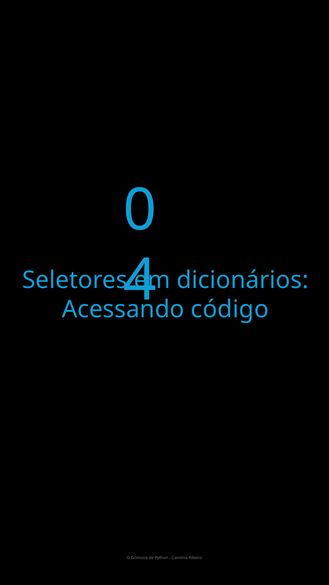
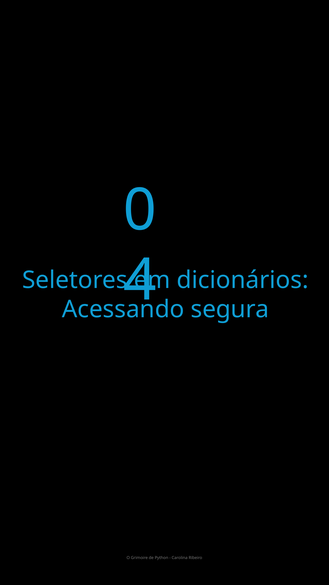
código: código -> segura (230, 309)
